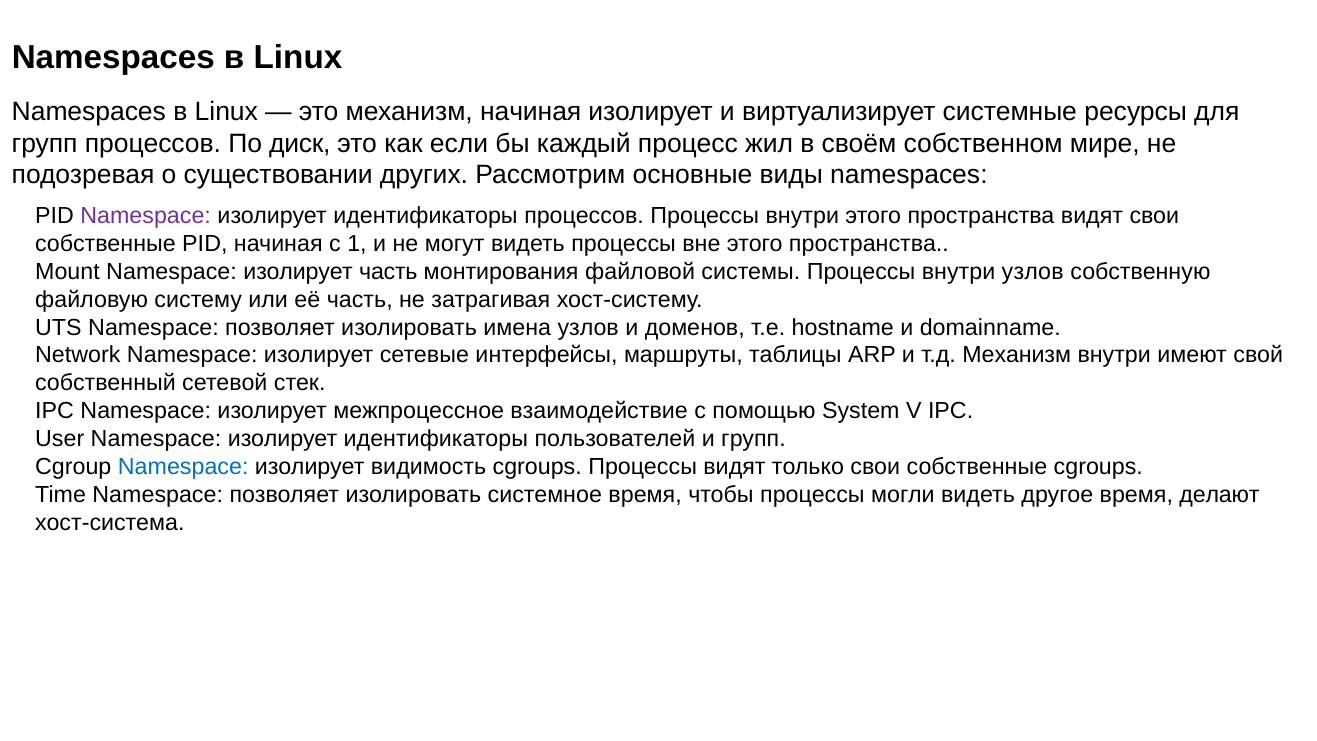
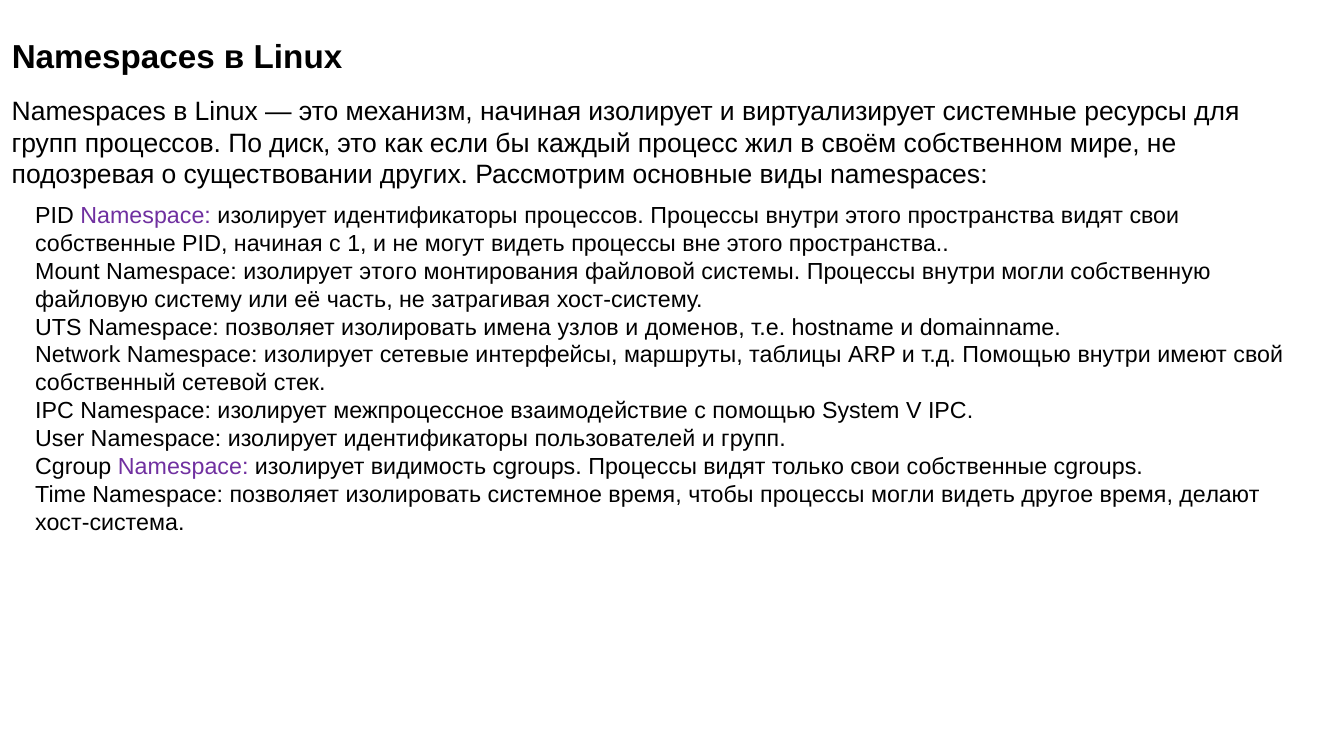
изолирует часть: часть -> этого (388, 272)
внутри узлов: узлов -> могли (1033, 272)
т.д Механизм: Механизм -> Помощью (1017, 355)
Namespace colour: blue -> purple (183, 467)
